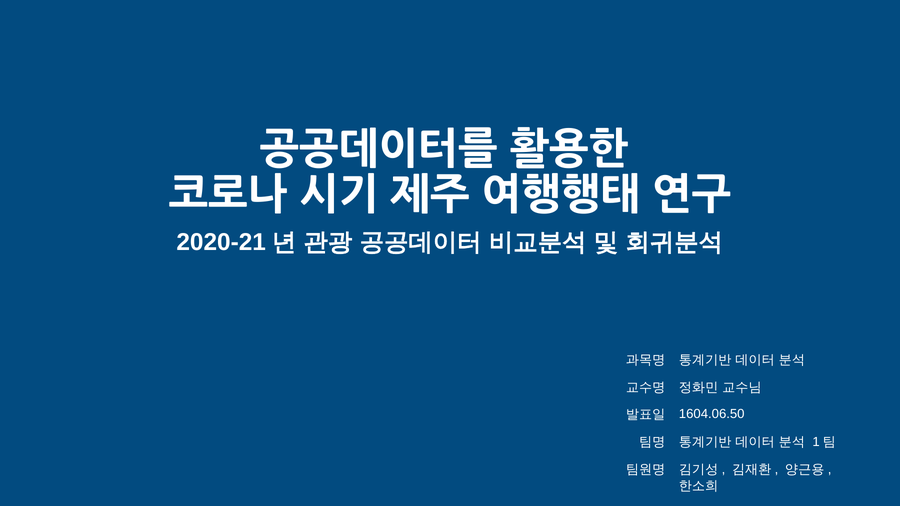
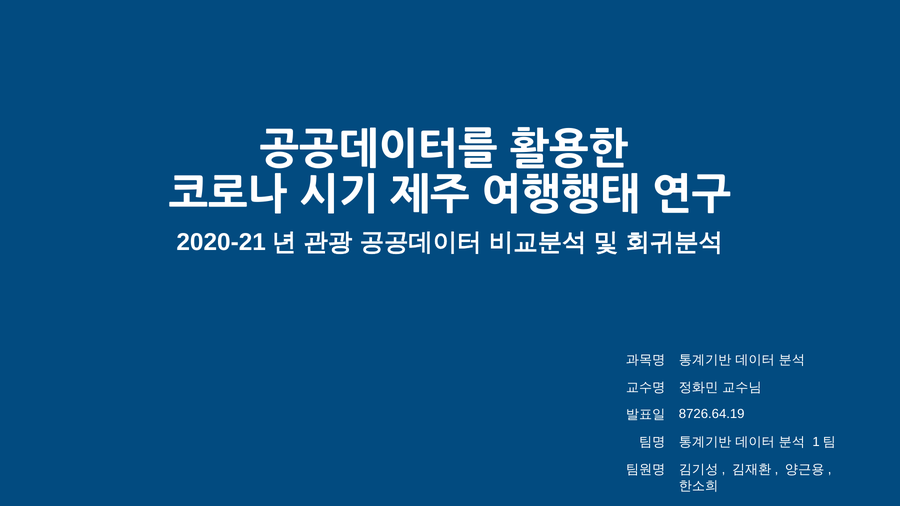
1604.06.50: 1604.06.50 -> 8726.64.19 (712, 414)
